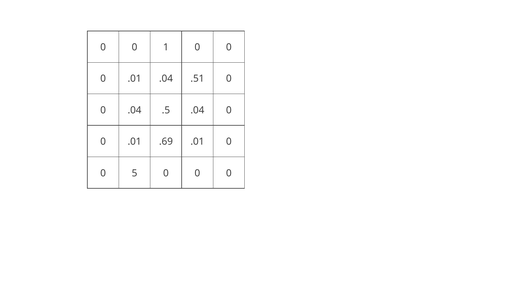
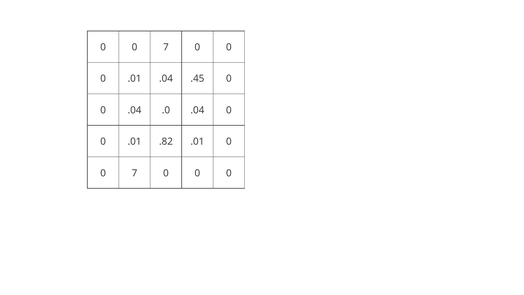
1: 1 -> 7 (166, 47)
.51: .51 -> .45 (197, 79)
.5: .5 -> .0 (166, 110)
.69: .69 -> .82 (166, 142)
5: 5 -> 7 (135, 173)
